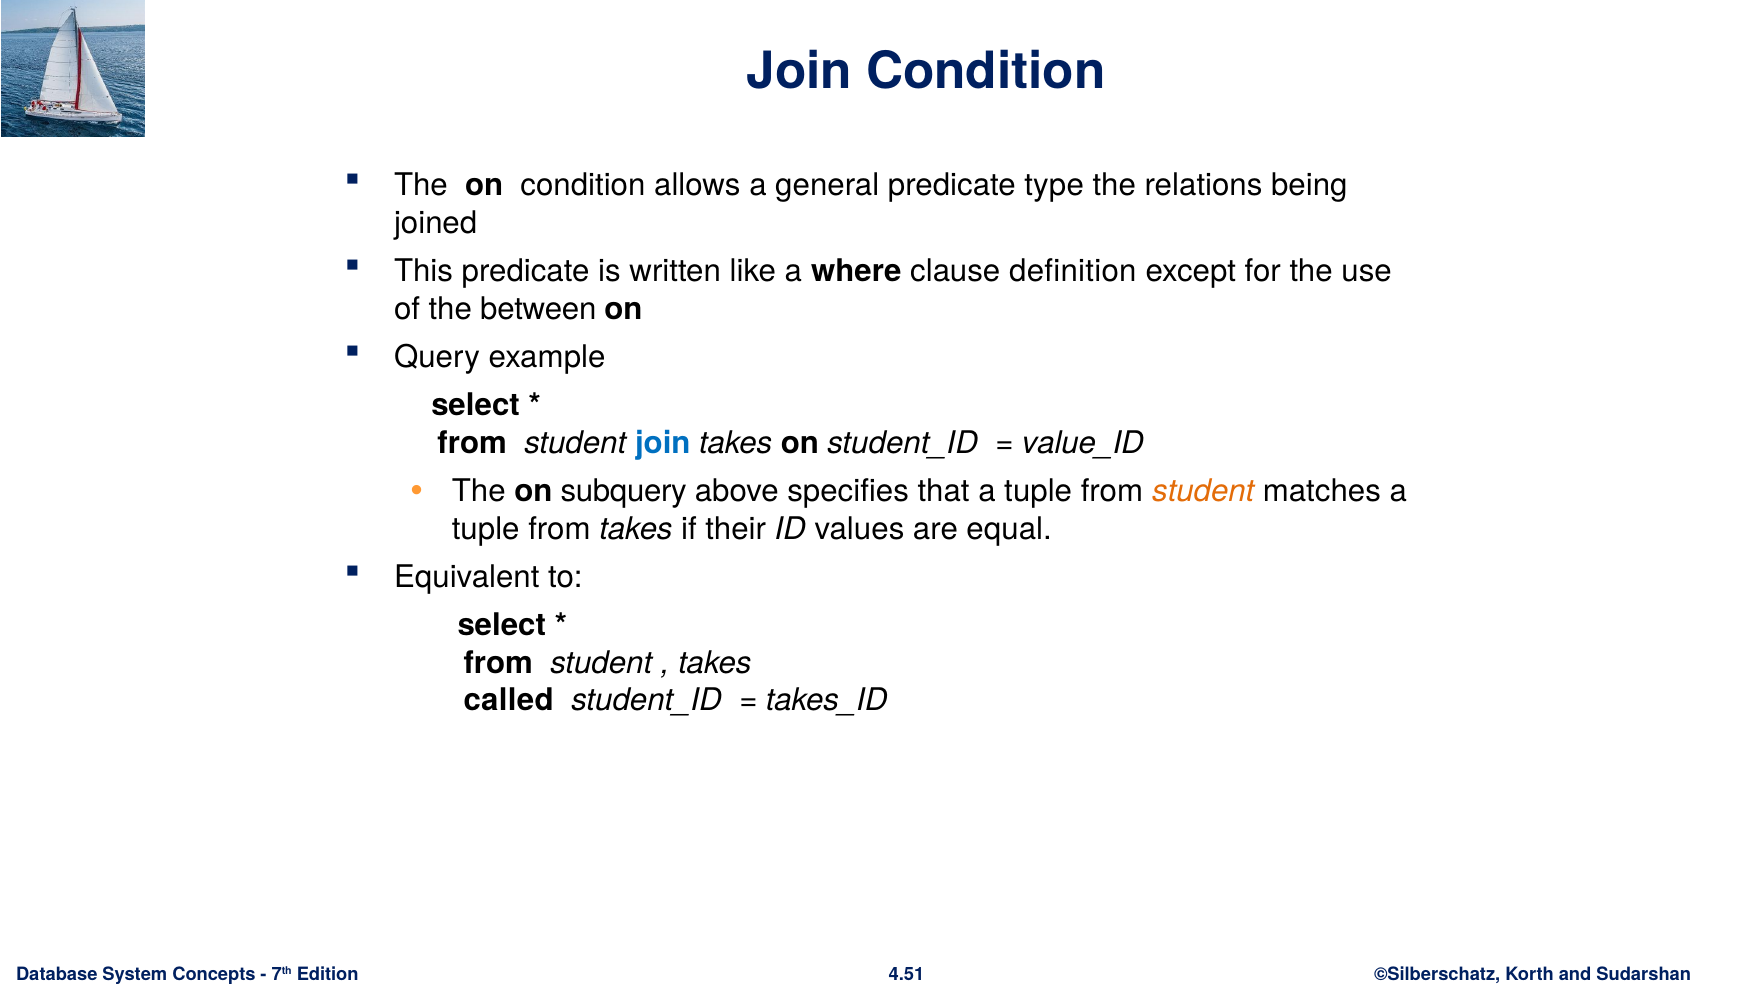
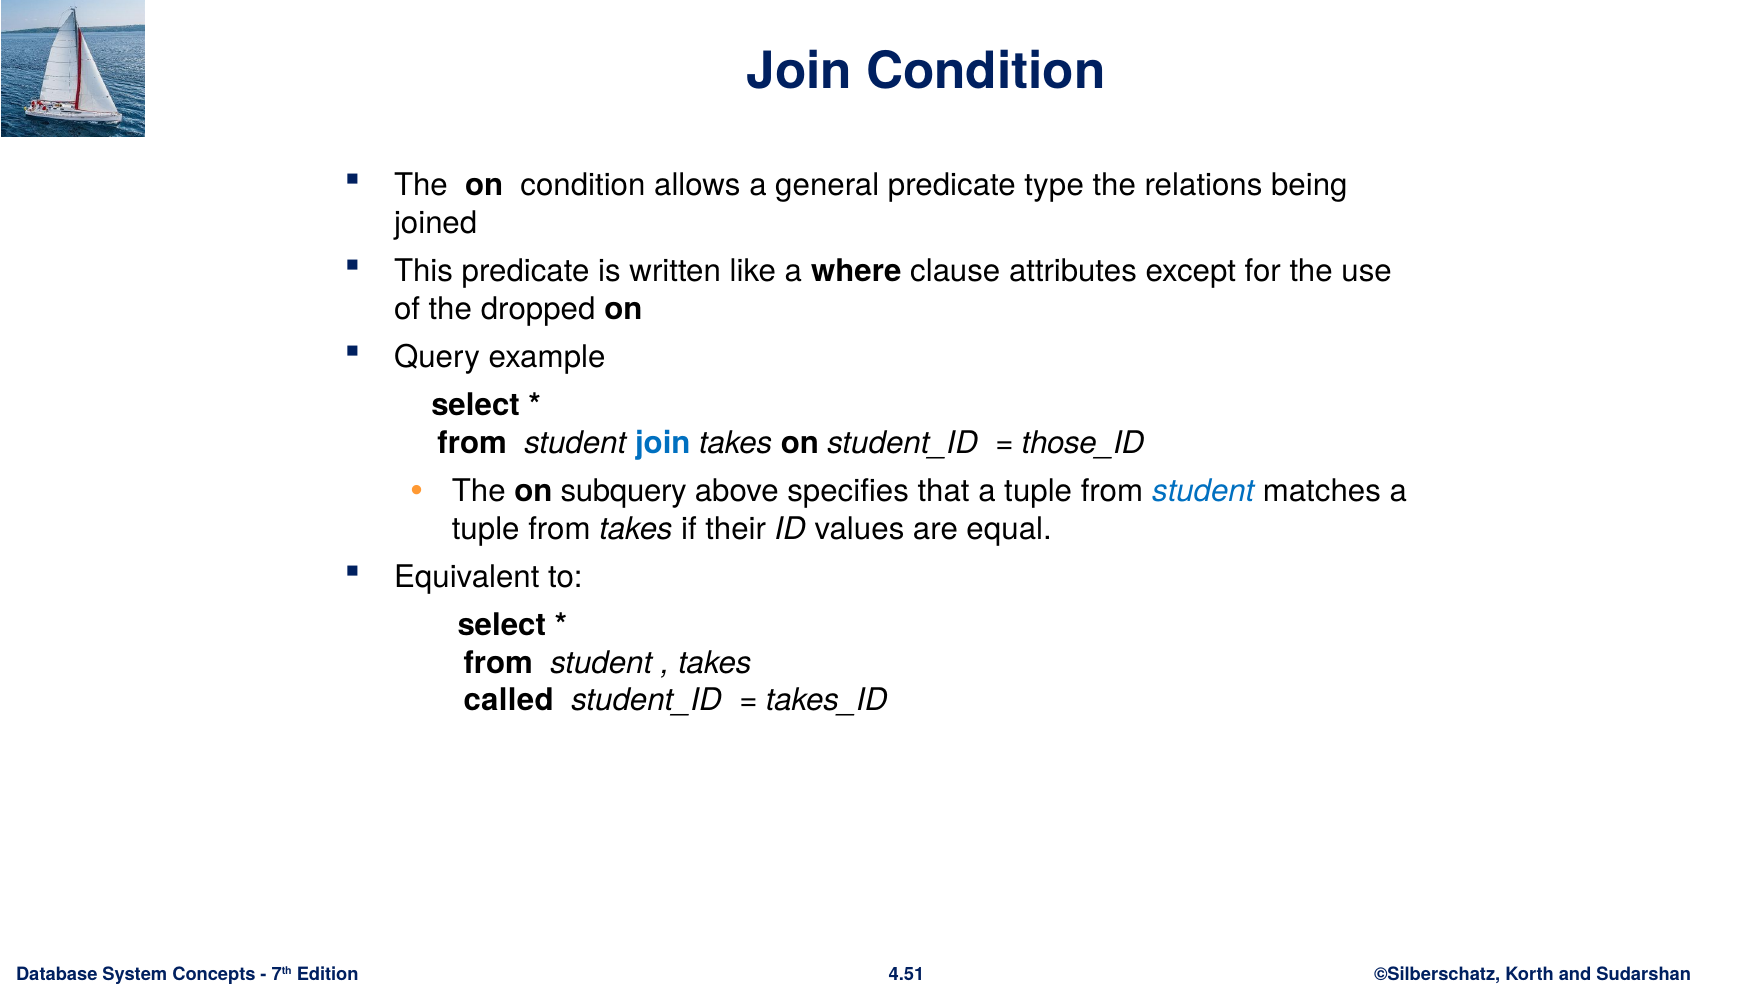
definition: definition -> attributes (1073, 271)
between: between -> dropped (538, 309)
value_ID: value_ID -> those_ID (1083, 443)
student colour: orange -> blue (1203, 492)
